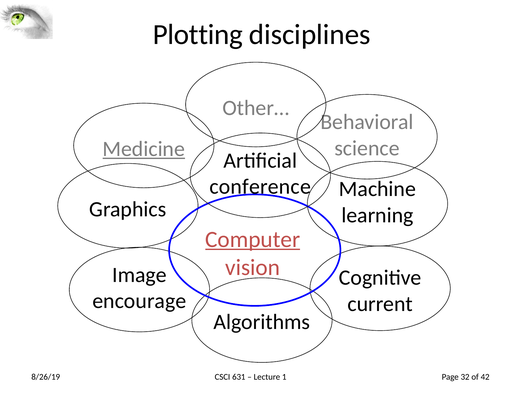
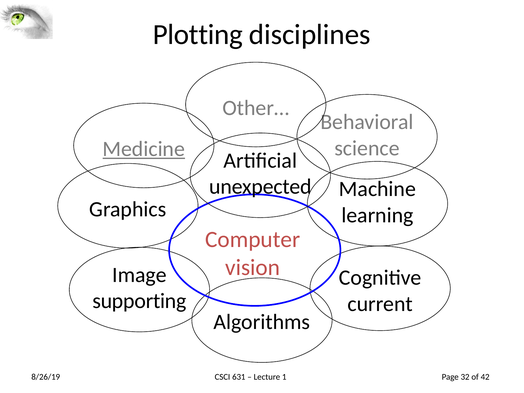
conference: conference -> unexpected (260, 187)
Computer underline: present -> none (253, 239)
encourage: encourage -> supporting (139, 301)
